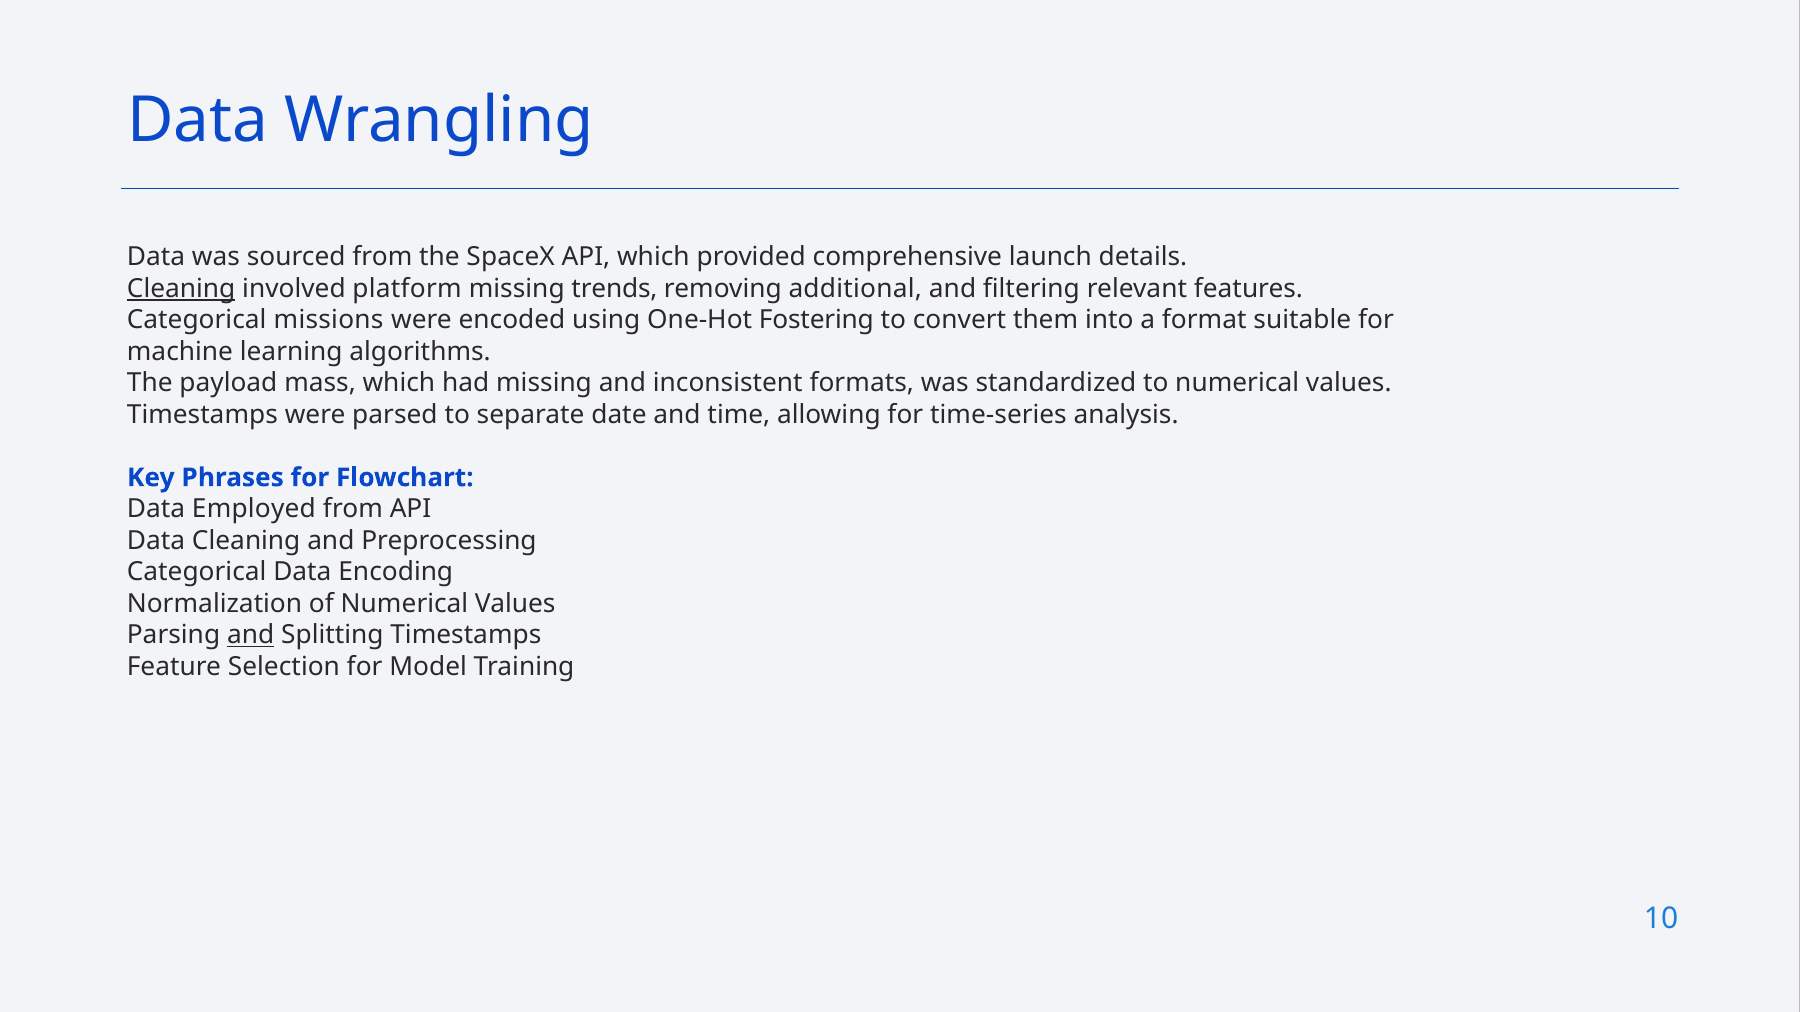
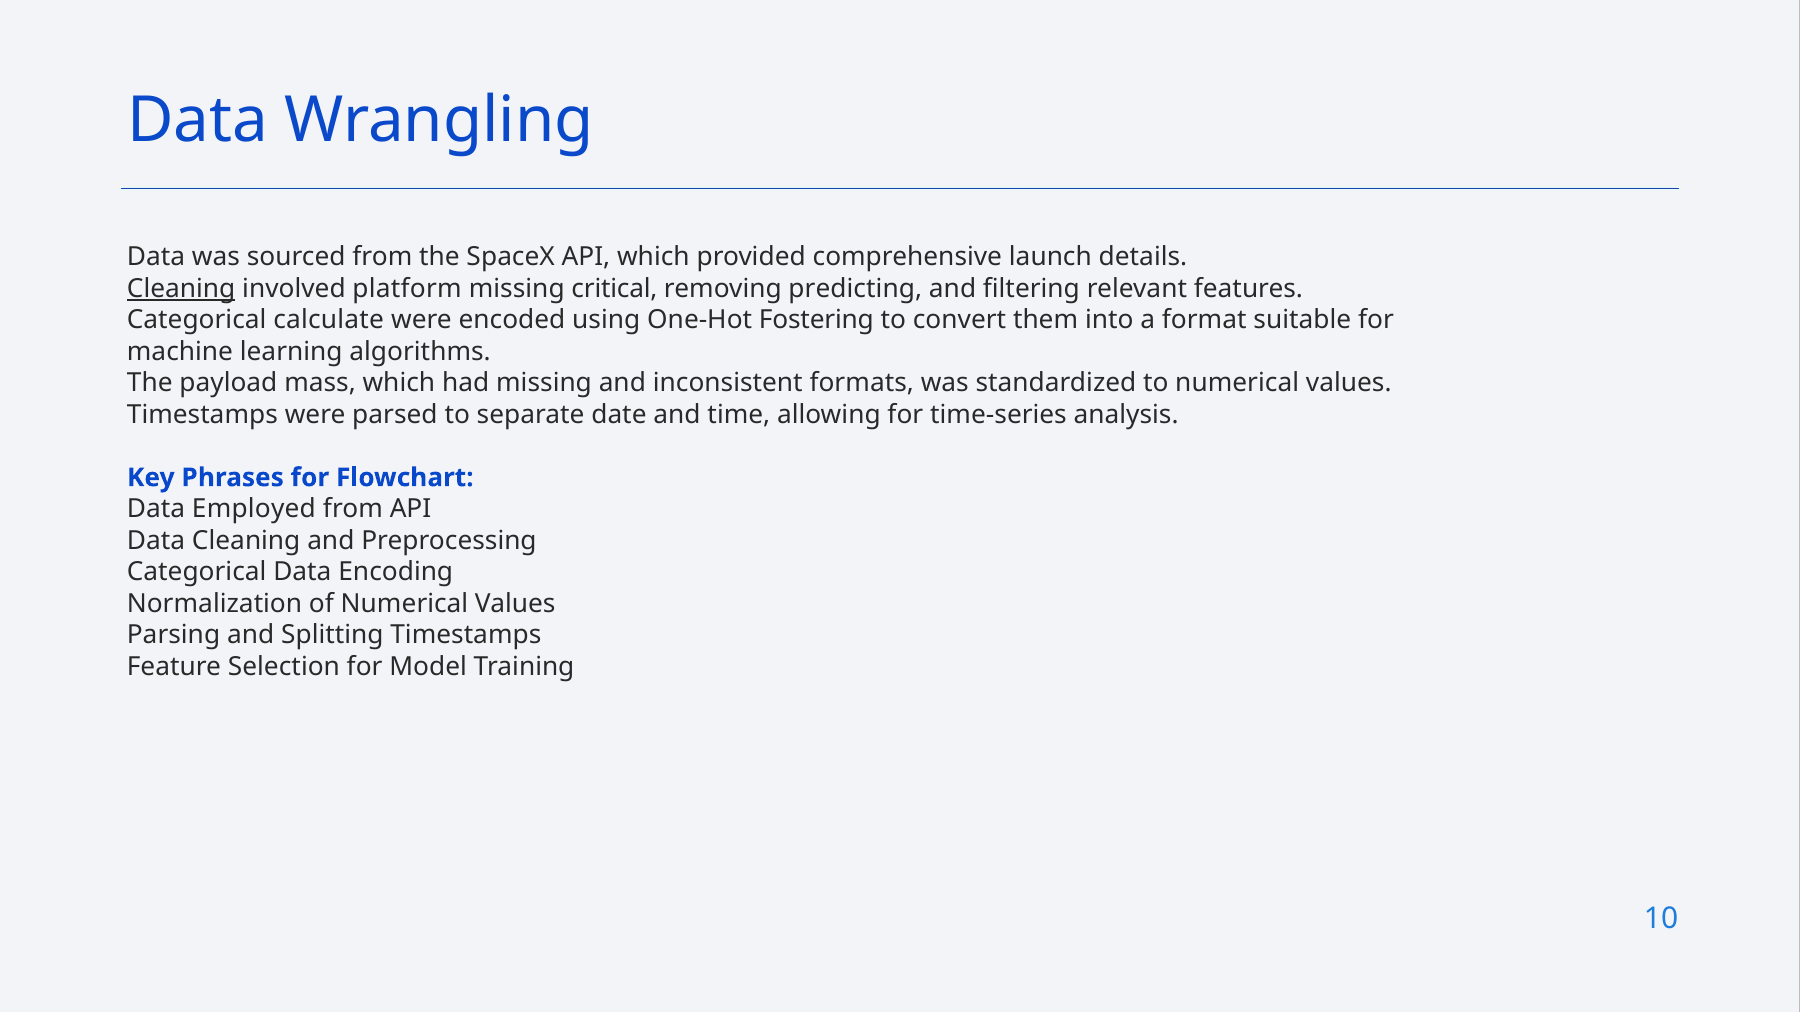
trends: trends -> critical (614, 289)
additional: additional -> predicting (855, 289)
missions: missions -> calculate (329, 320)
and underline: present -> none (251, 635)
